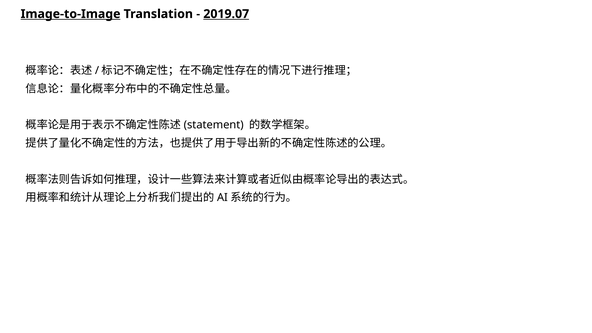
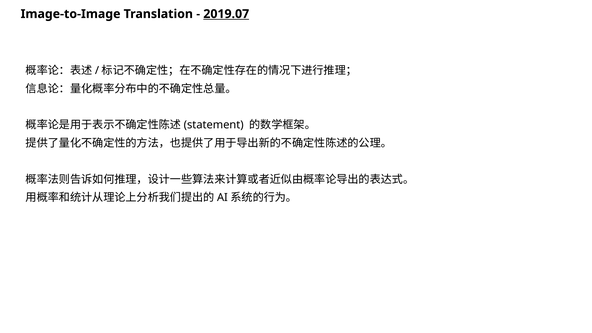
Image-to-Image underline: present -> none (71, 14)
